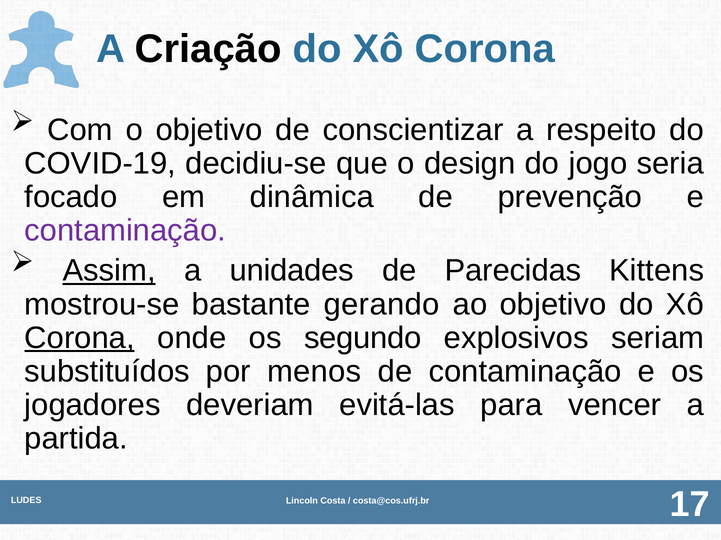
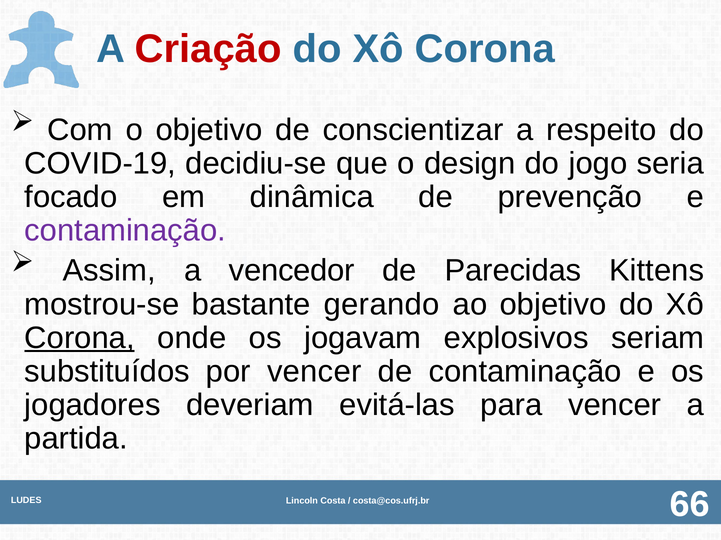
Criação colour: black -> red (208, 49)
Assim underline: present -> none (109, 271)
unidades: unidades -> vencedor (292, 271)
segundo: segundo -> jogavam (363, 338)
por menos: menos -> vencer (314, 372)
17: 17 -> 66 (690, 505)
